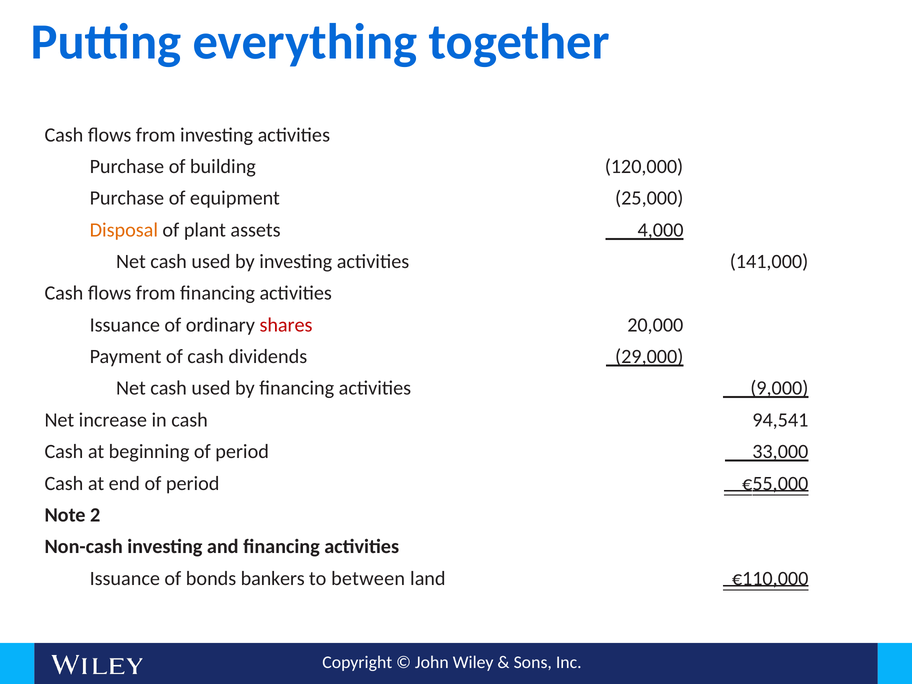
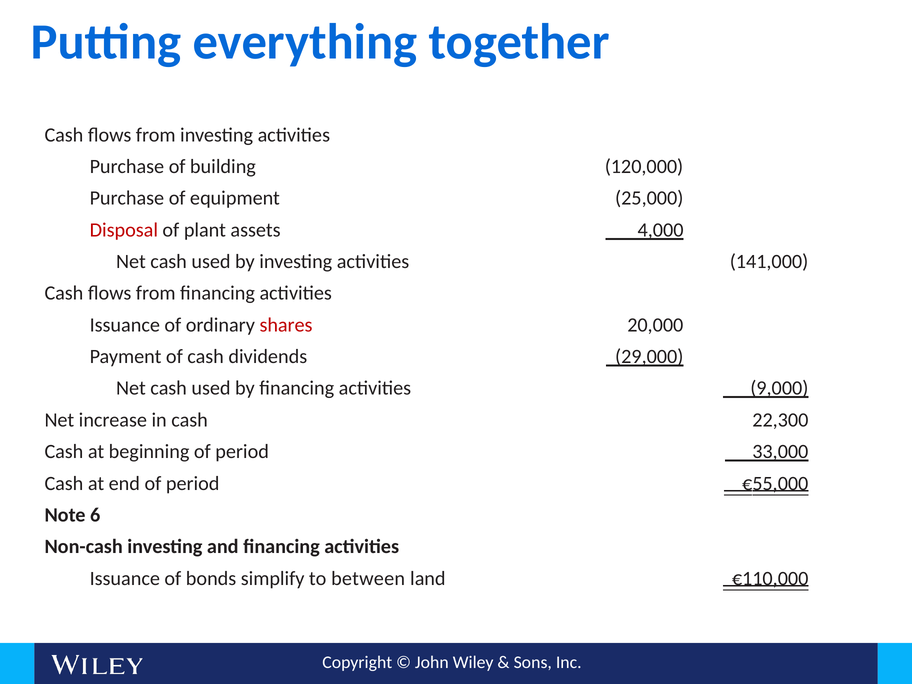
Disposal colour: orange -> red (124, 230)
94,541: 94,541 -> 22,300 (780, 420)
2: 2 -> 6 (95, 515)
bankers: bankers -> simplify (273, 578)
